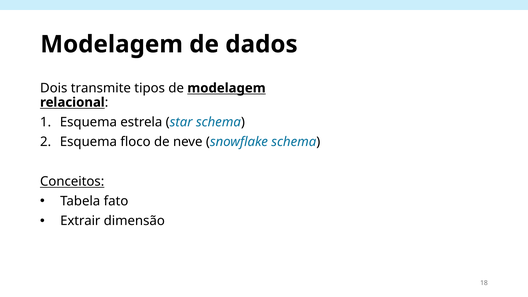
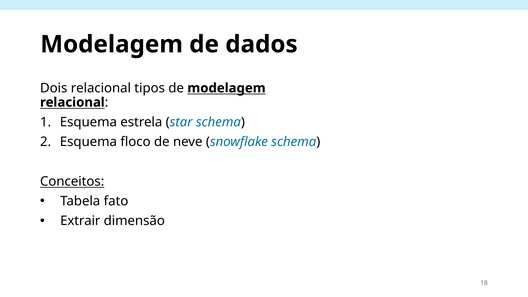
Dois transmite: transmite -> relacional (101, 88)
